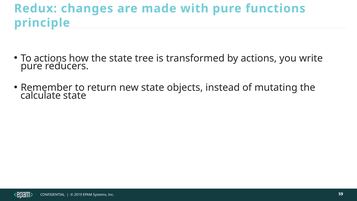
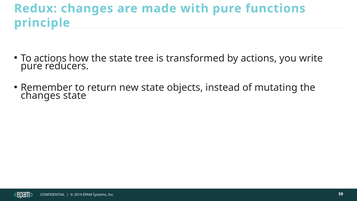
calculate: calculate -> changes (41, 96)
